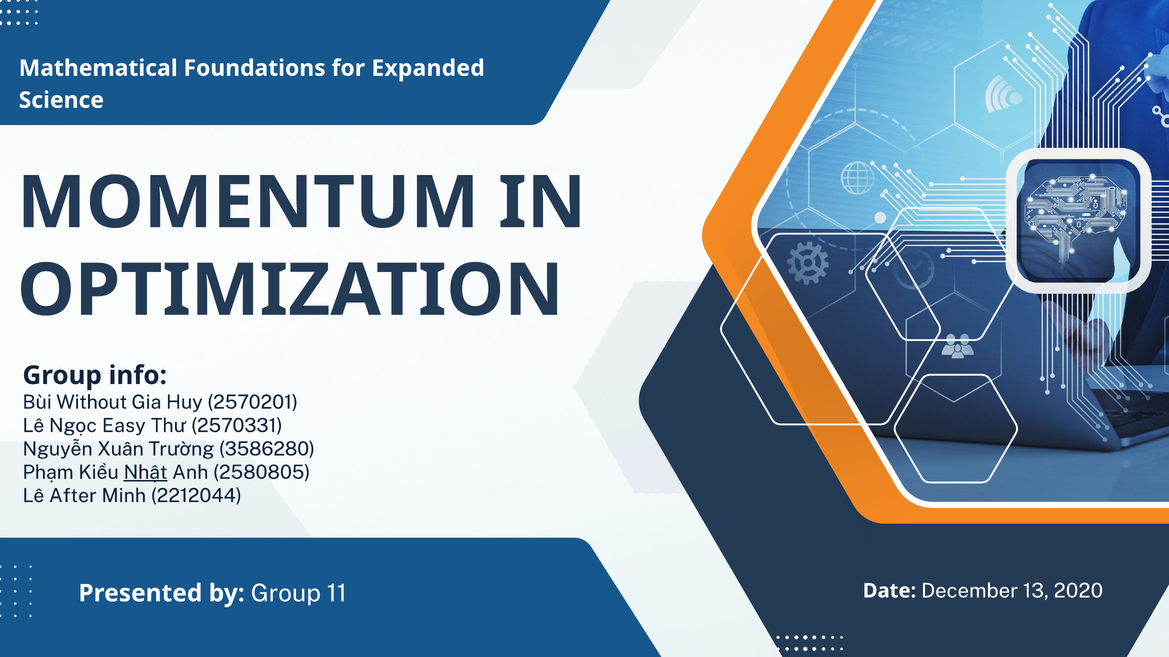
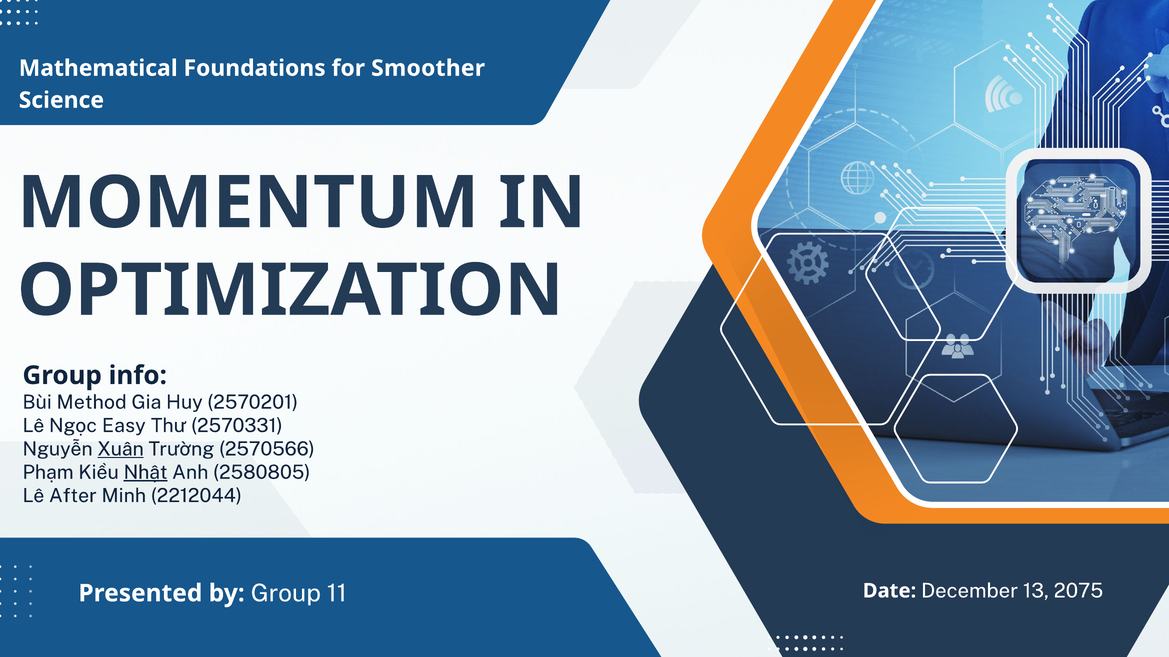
Expanded: Expanded -> Smoother (428, 68)
Without: Without -> Method (92, 403)
Xuân underline: none -> present (121, 449)
3586280: 3586280 -> 2570566 (267, 449)
2020: 2020 -> 2075 (1078, 591)
